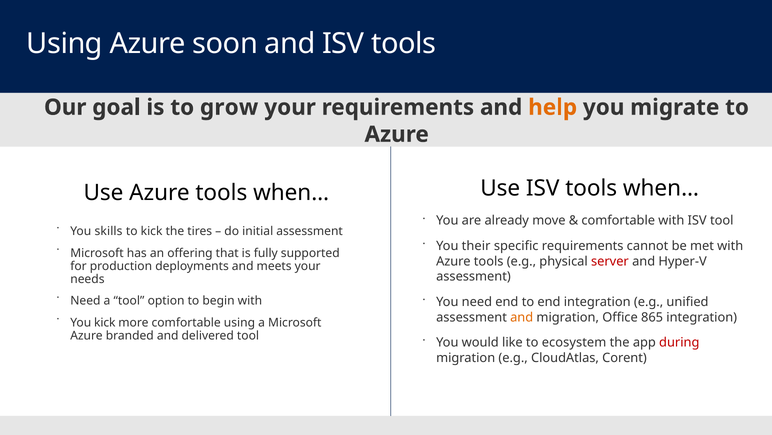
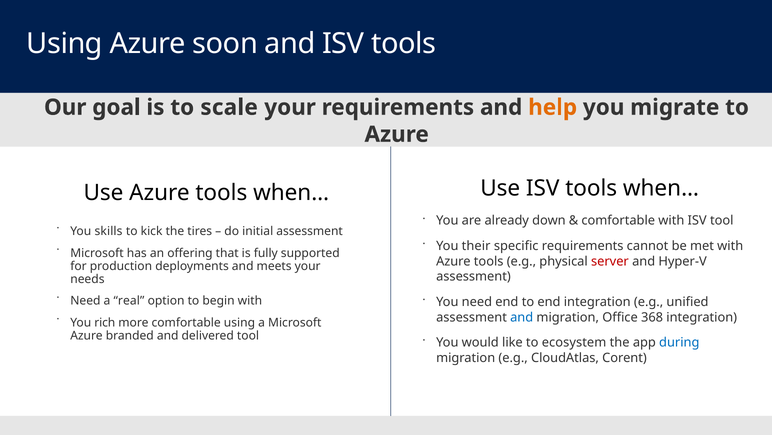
grow: grow -> scale (229, 107)
move: move -> down (549, 220)
a tool: tool -> real (129, 300)
and colour: orange -> blue (522, 317)
865: 865 -> 368 (652, 317)
You kick: kick -> rich (105, 322)
during colour: red -> blue (679, 342)
